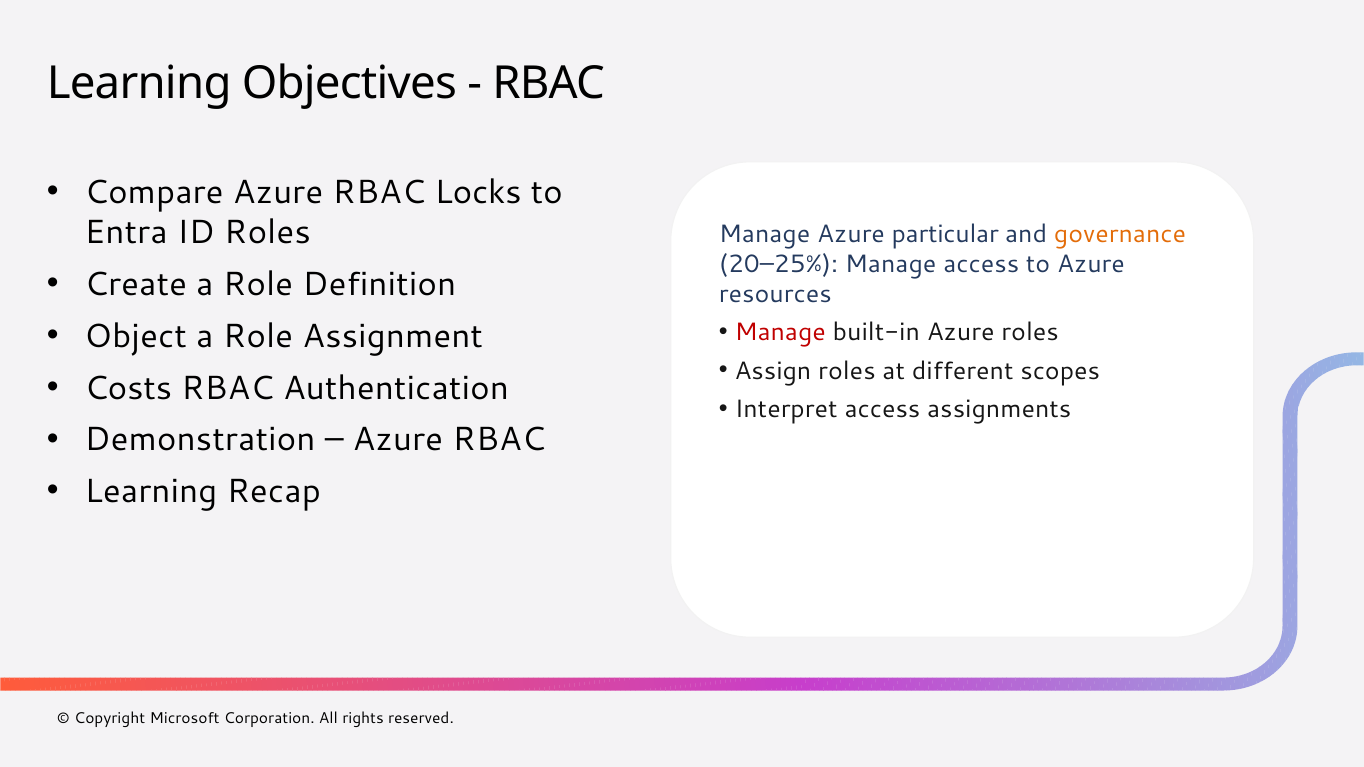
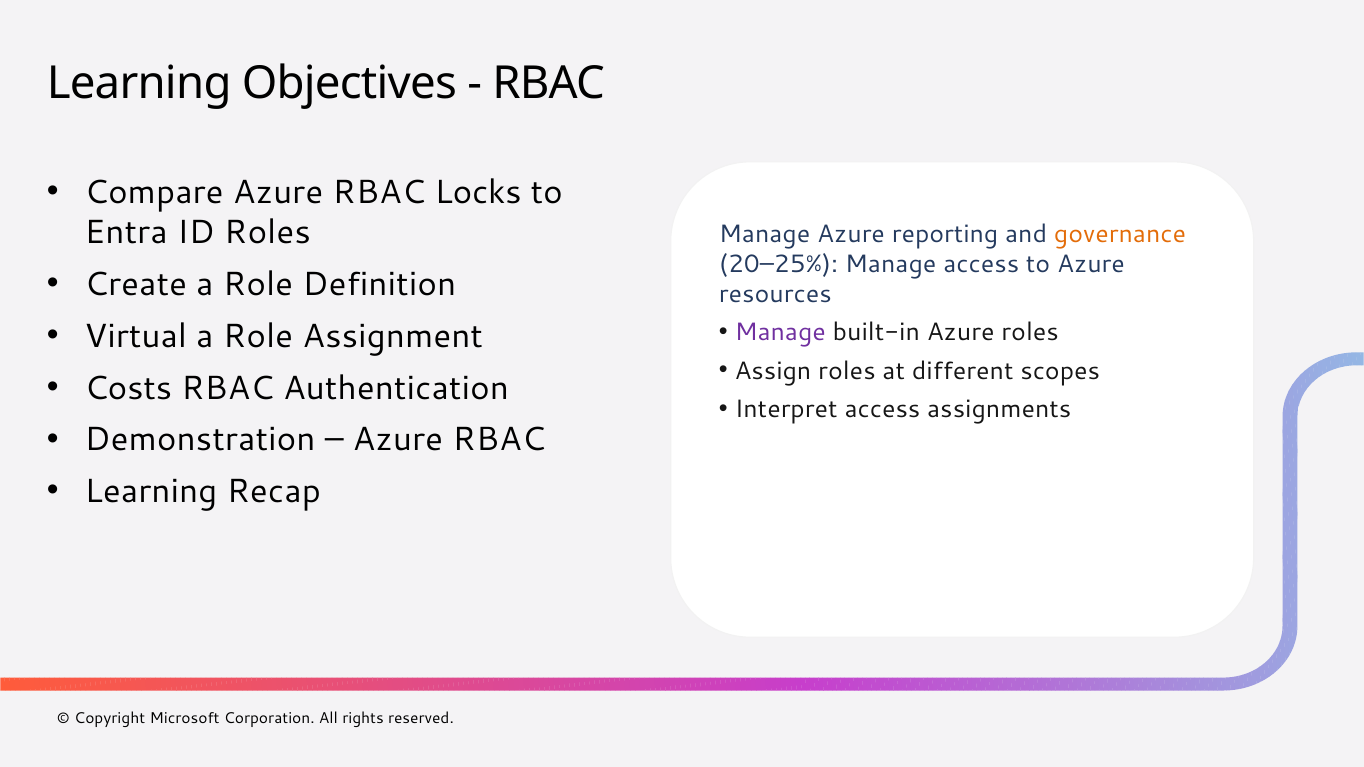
particular: particular -> reporting (945, 234)
Object: Object -> Virtual (136, 336)
Manage colour: red -> purple (780, 333)
